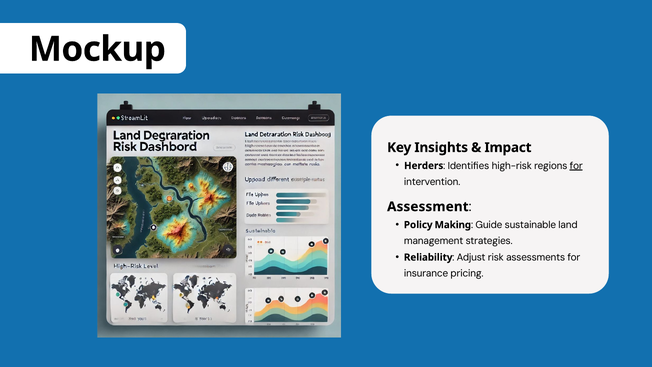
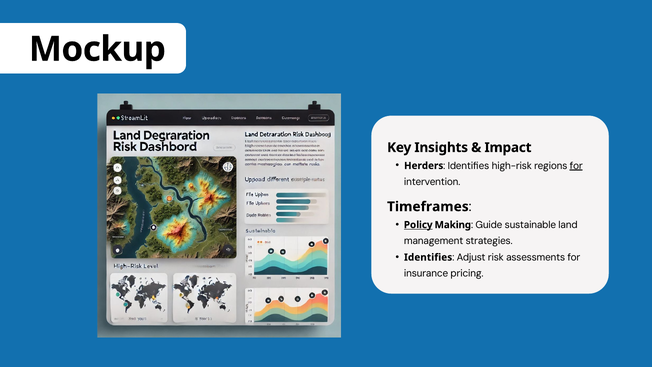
Assessment: Assessment -> Timeframes (428, 207)
Policy underline: none -> present (418, 225)
Reliability: Reliability -> Identifies (428, 257)
